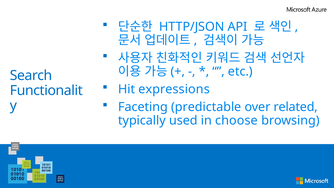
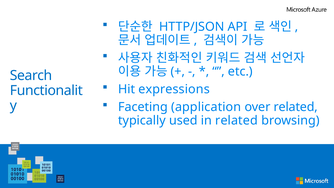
predictable: predictable -> application (206, 107)
in choose: choose -> related (237, 120)
